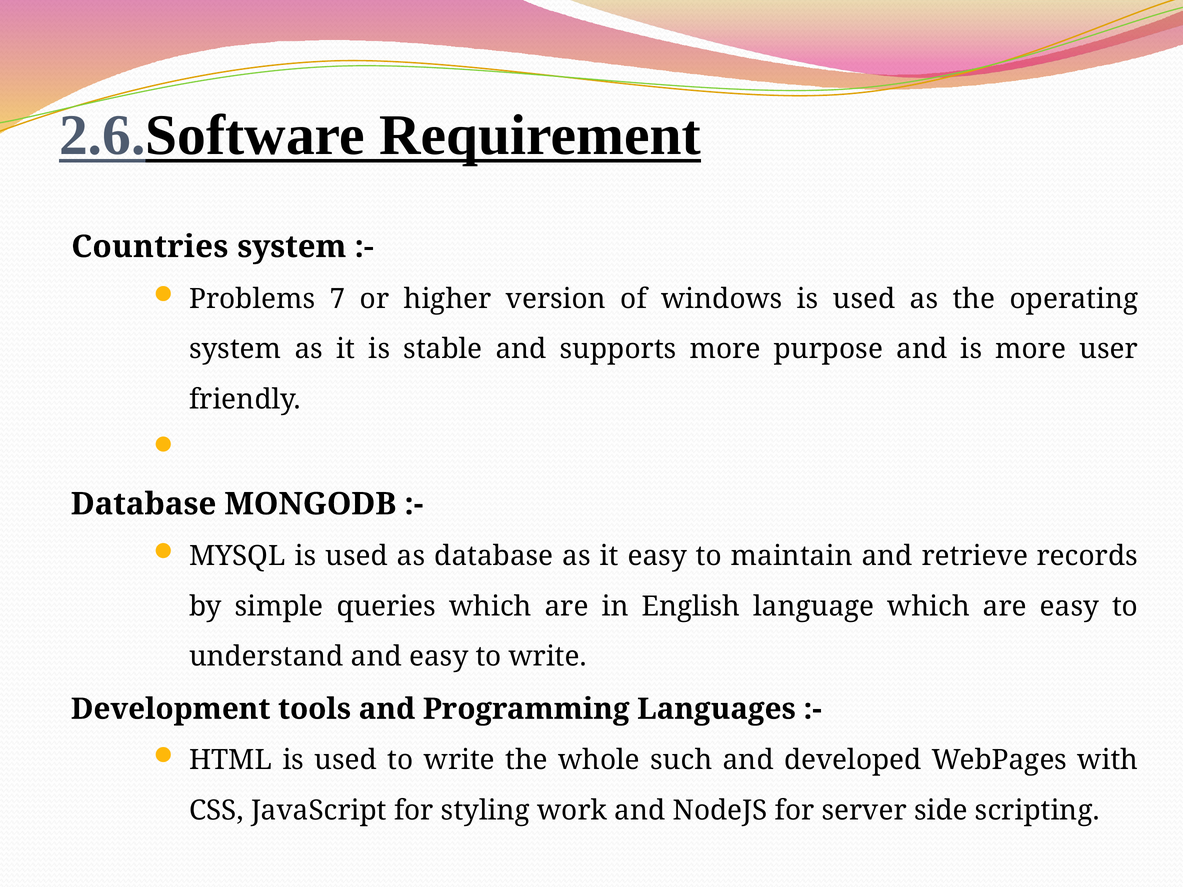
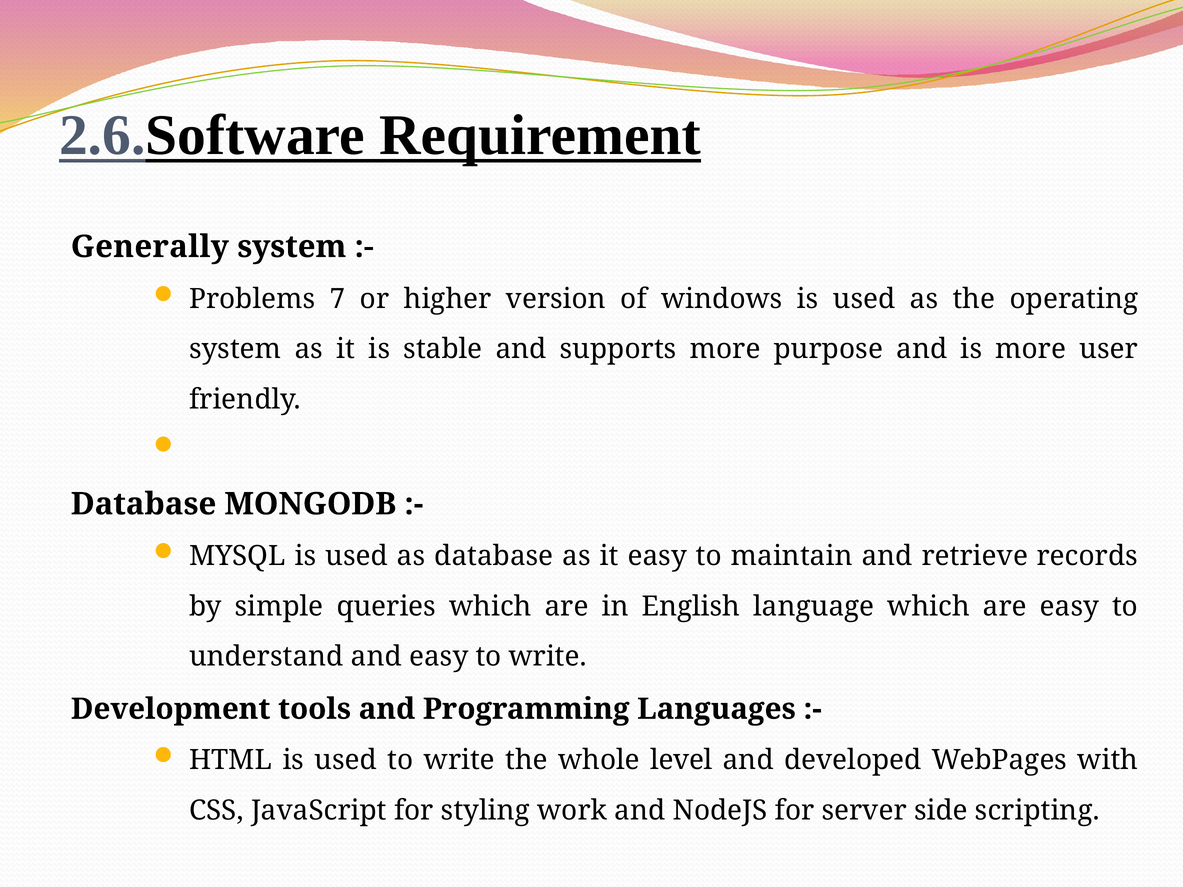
Countries: Countries -> Generally (150, 247)
such: such -> level (681, 760)
